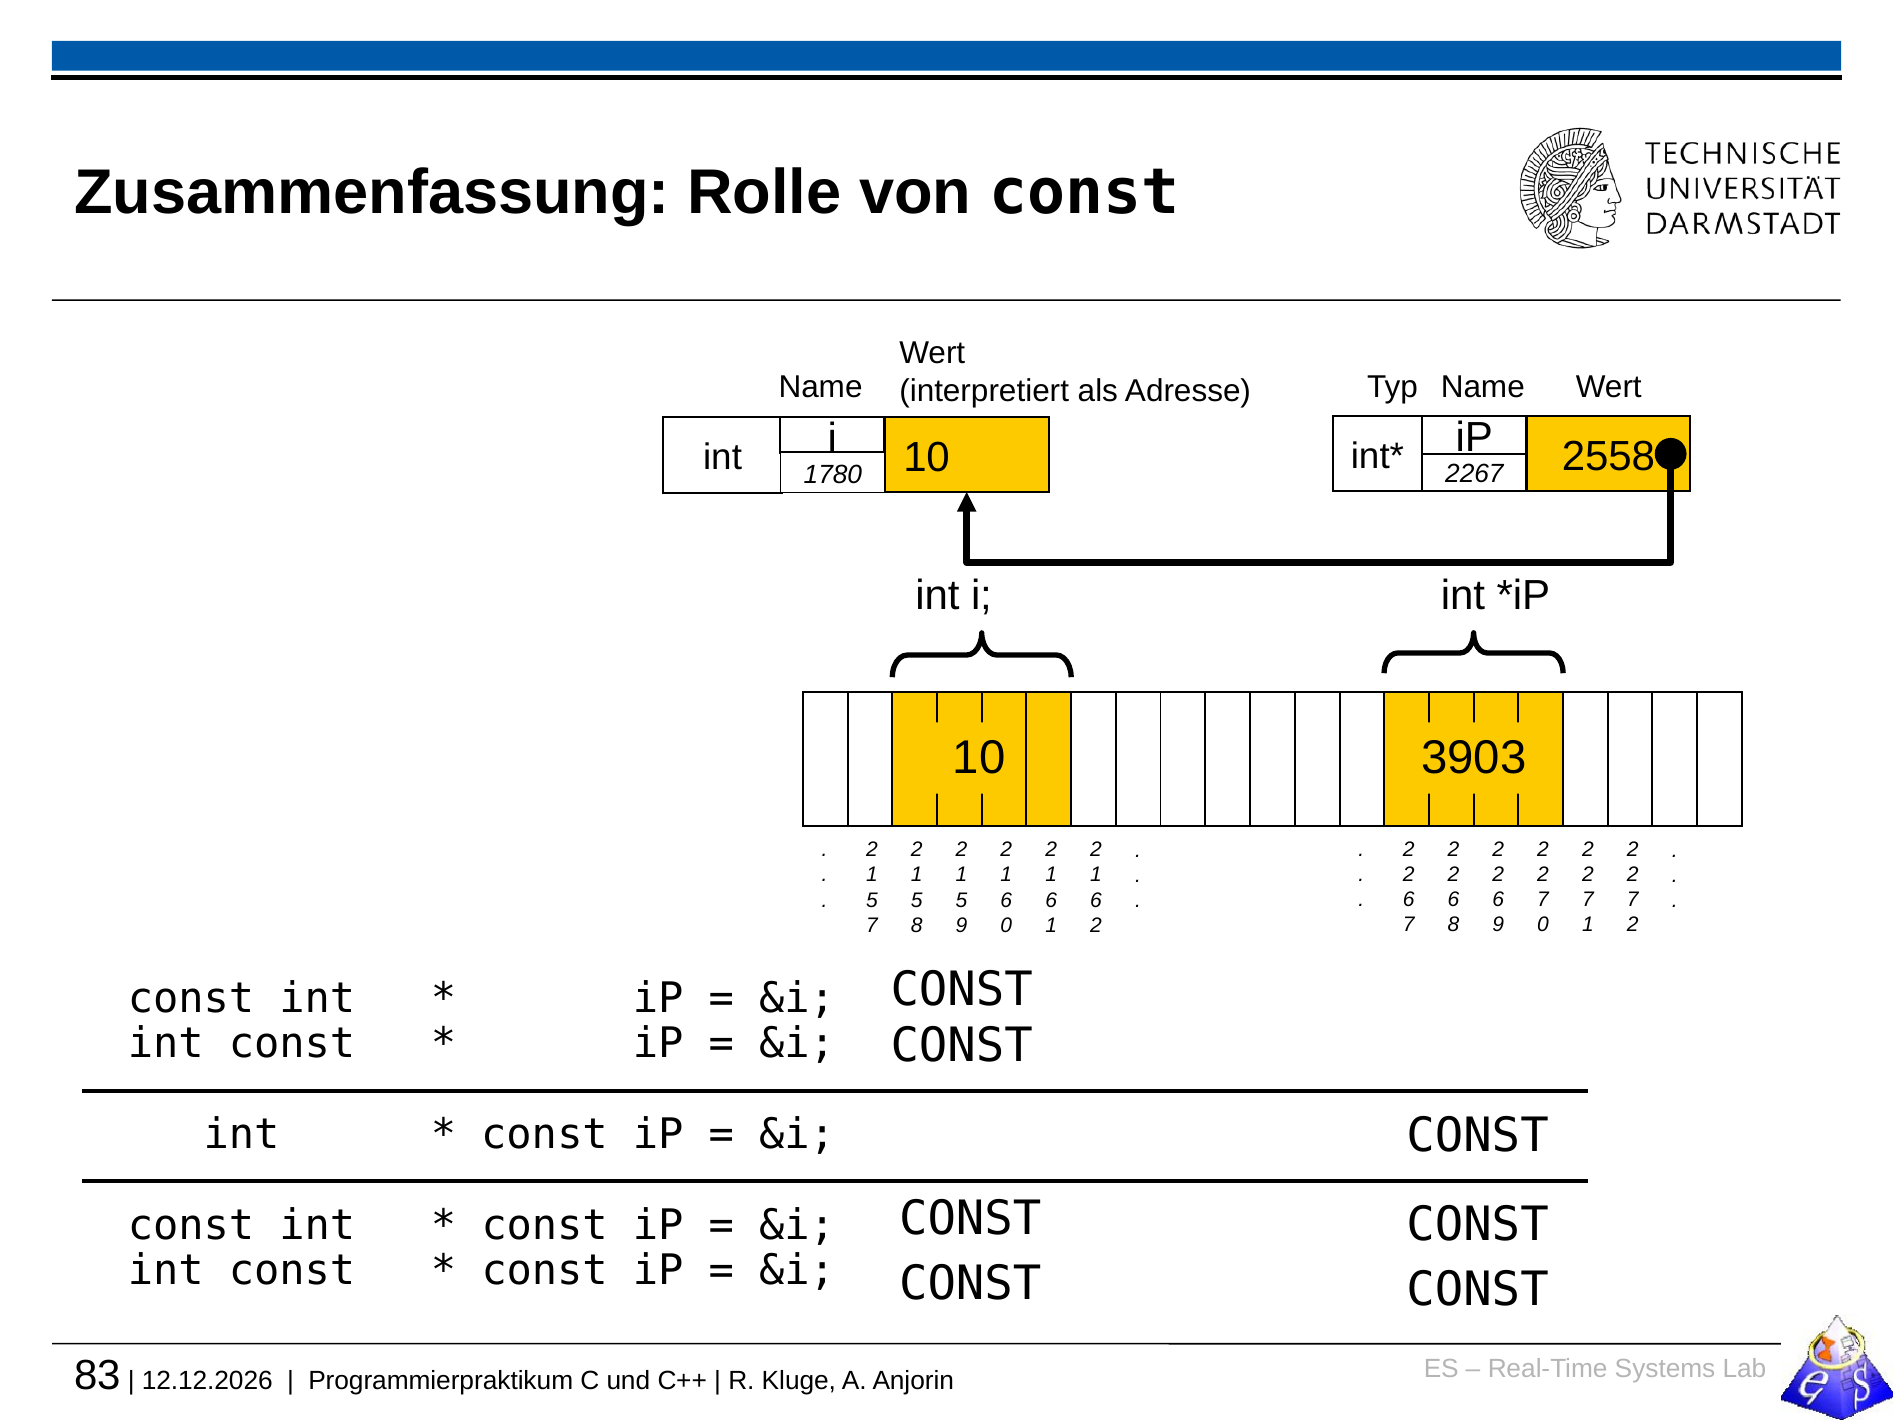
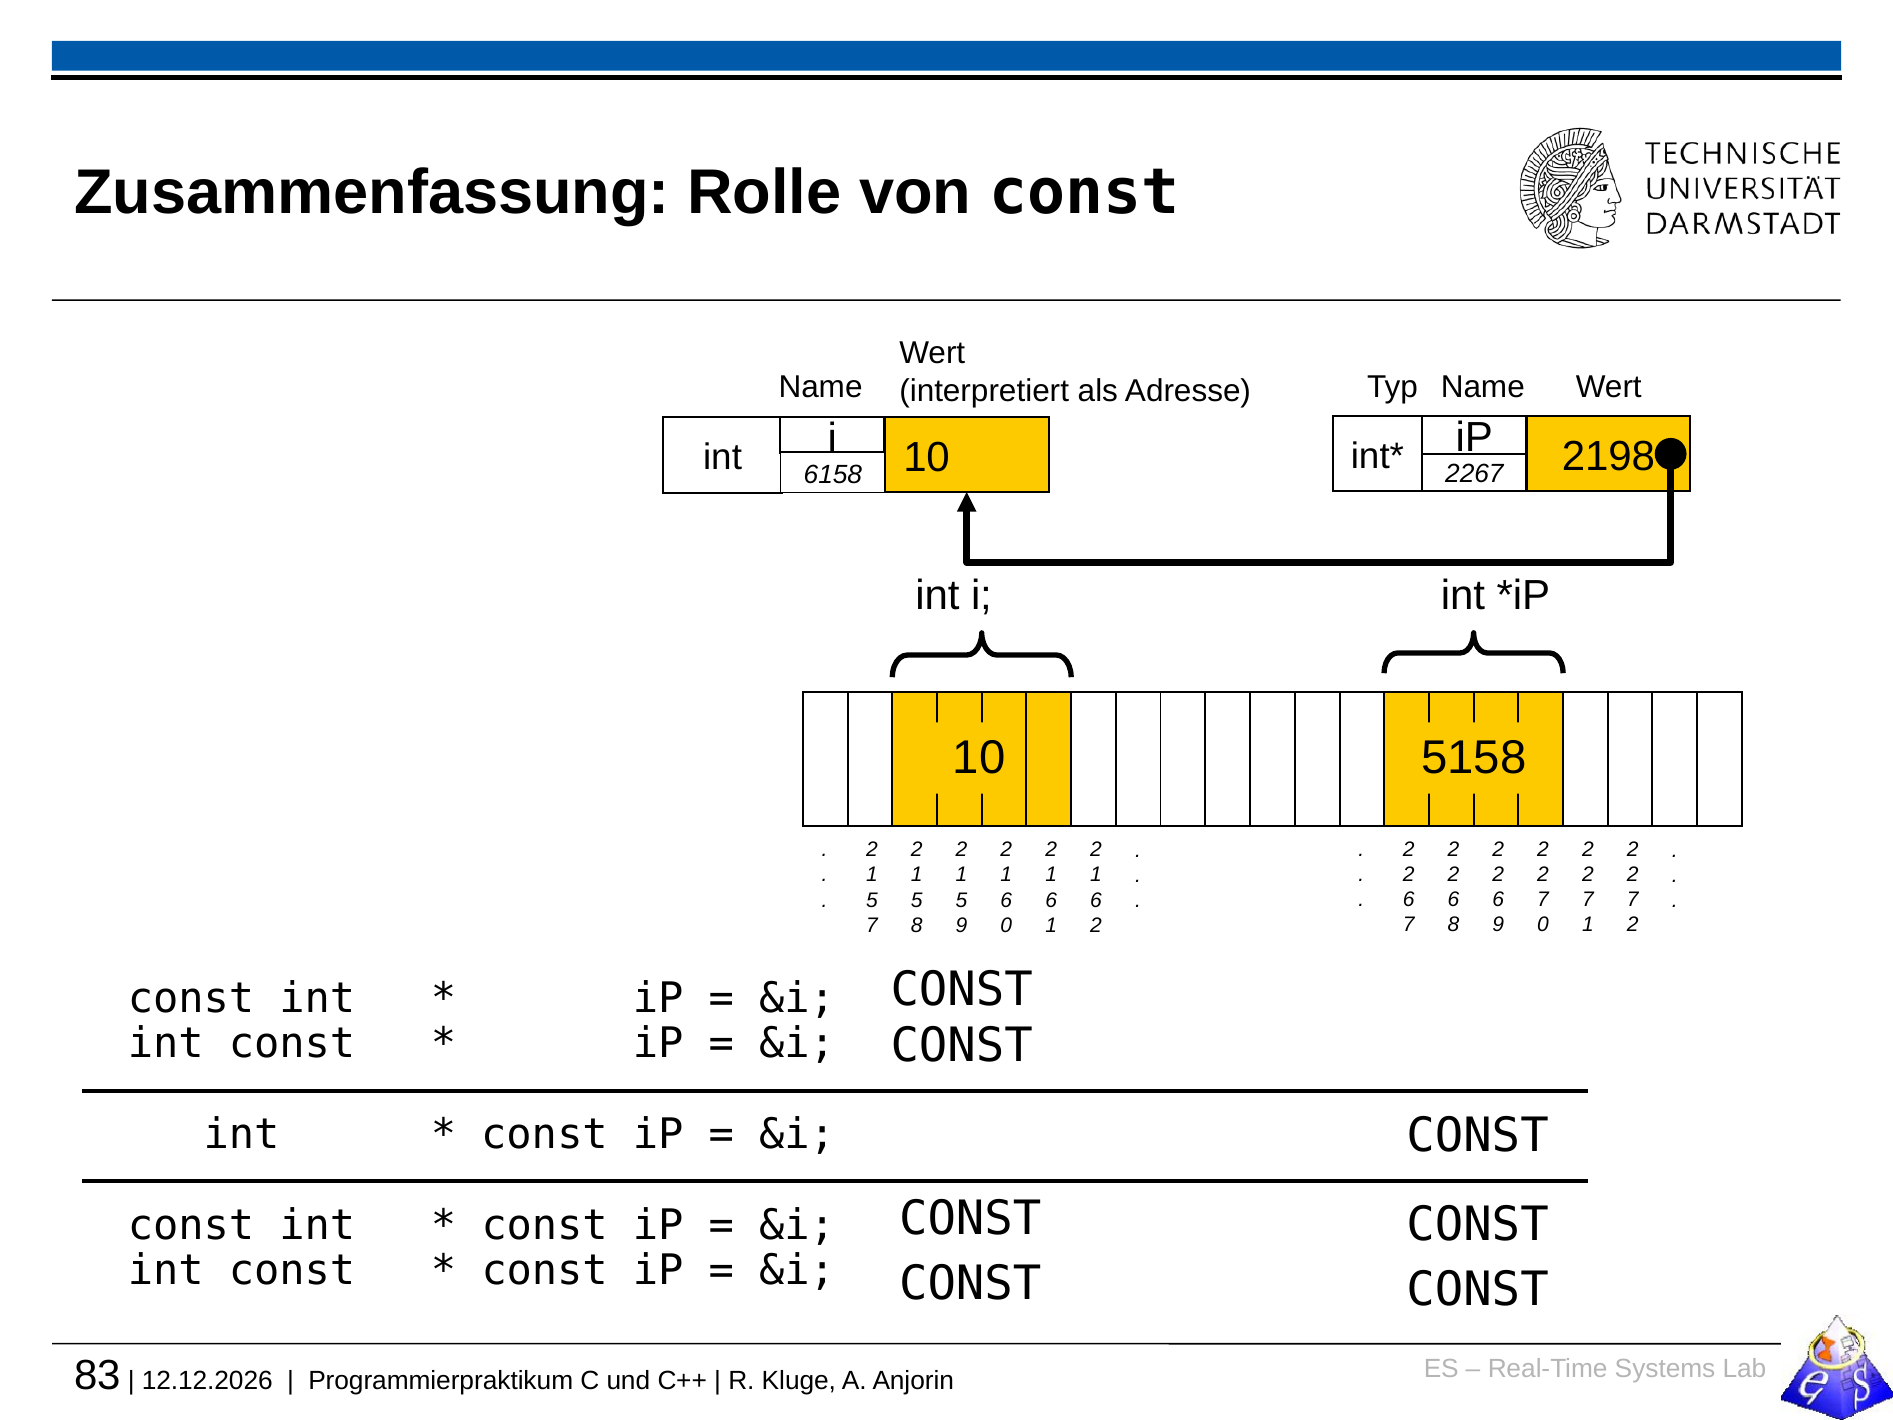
1780: 1780 -> 6158 (833, 474)
2558: 2558 -> 2198 (1609, 457)
3903: 3903 -> 5158 (1474, 758)
